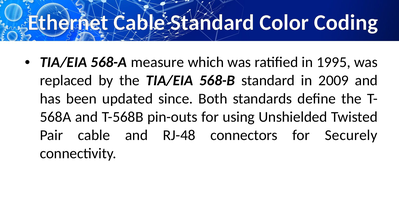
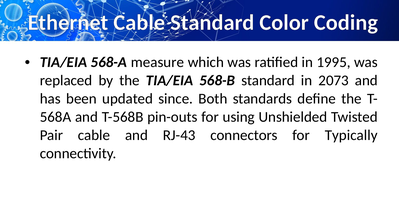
2009: 2009 -> 2073 (334, 81)
RJ-48: RJ-48 -> RJ-43 (179, 136)
Securely: Securely -> Typically (351, 136)
